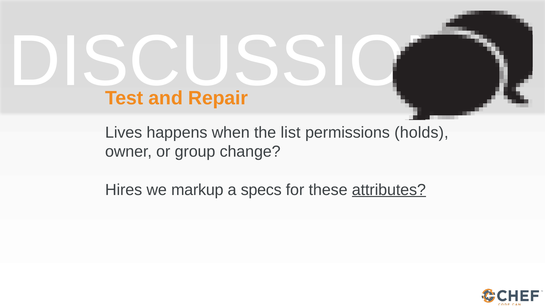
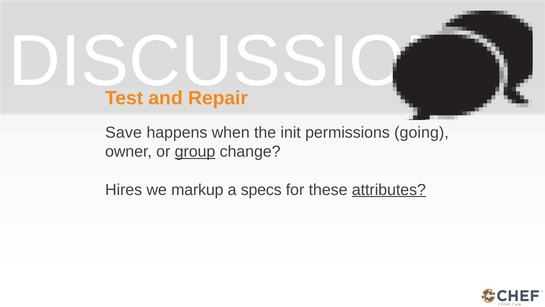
Lives: Lives -> Save (124, 132)
list: list -> init (291, 132)
holds: holds -> going (421, 132)
group underline: none -> present (195, 151)
